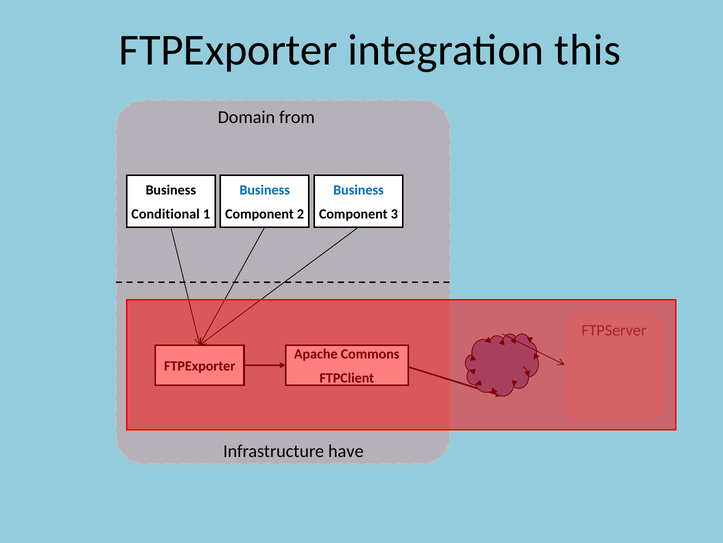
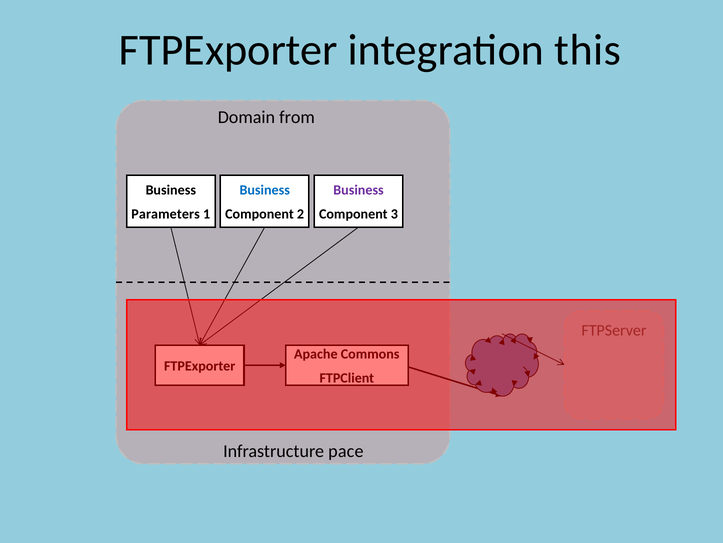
Business colour: blue -> purple (359, 190)
Conditional: Conditional -> Parameters (166, 214)
have: have -> pace (346, 451)
